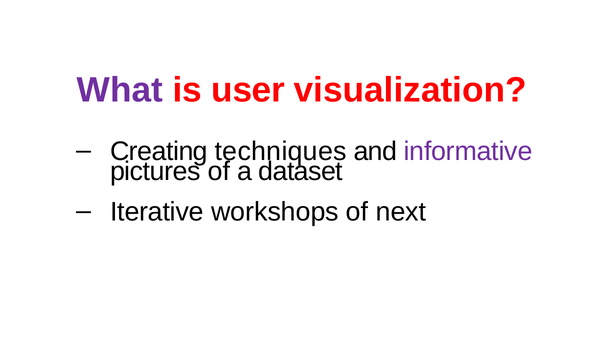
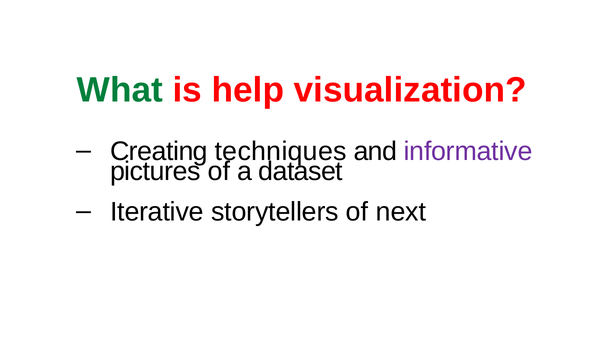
What colour: purple -> green (120, 90)
user: user -> help (248, 90)
workshops: workshops -> storytellers (275, 212)
